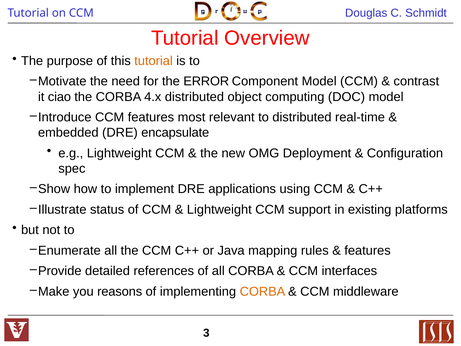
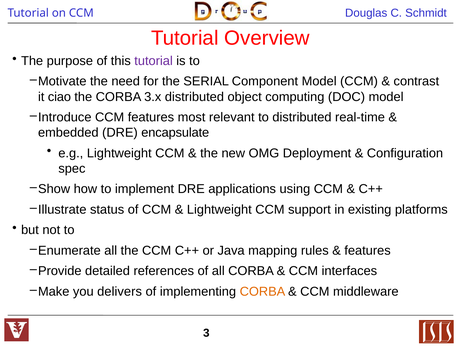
tutorial colour: orange -> purple (154, 61)
ERROR: ERROR -> SERIAL (206, 81)
4.x: 4.x -> 3.x (153, 97)
reasons: reasons -> delivers (120, 291)
